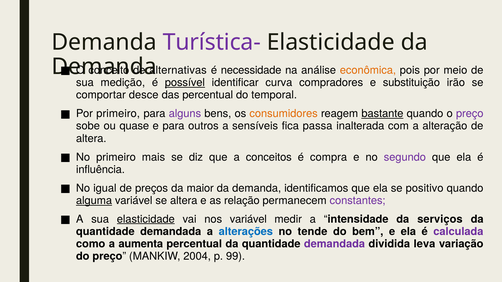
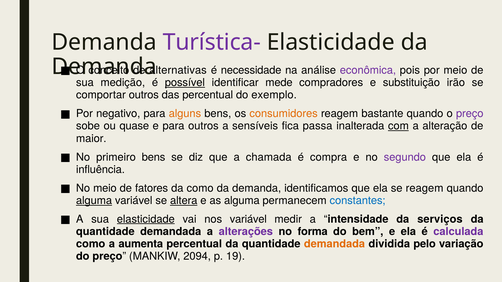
econômica colour: orange -> purple (368, 70)
curva: curva -> mede (279, 83)
comportar desce: desce -> outros (144, 95)
temporal: temporal -> exemplo (274, 95)
Por primeiro: primeiro -> negativo (118, 114)
alguns colour: purple -> orange (185, 114)
bastante underline: present -> none (382, 114)
com underline: none -> present (398, 126)
altera: altera -> maior (91, 139)
primeiro mais: mais -> bens (154, 157)
conceitos: conceitos -> chamada (269, 157)
No igual: igual -> meio (105, 188)
preços: preços -> fatores (152, 188)
da maior: maior -> como (200, 188)
se positivo: positivo -> reagem (425, 188)
altera underline: none -> present (184, 201)
as relação: relação -> alguma (242, 201)
constantes colour: purple -> blue (358, 201)
alterações colour: blue -> purple (246, 232)
tende: tende -> forma (313, 232)
demandada colour: purple -> orange (335, 244)
leva: leva -> pelo (425, 244)
2004: 2004 -> 2094 (197, 257)
99: 99 -> 19 (236, 257)
